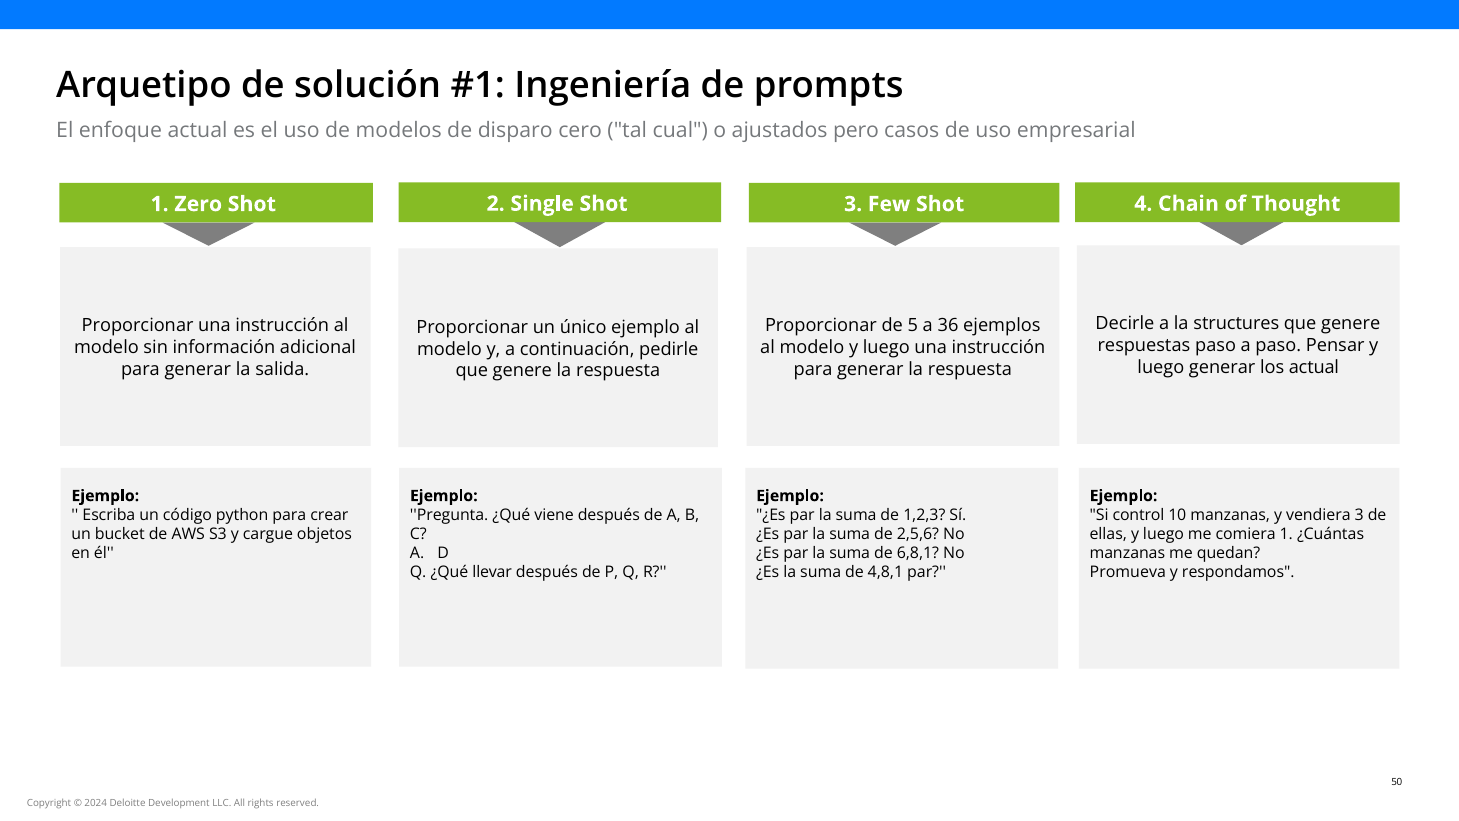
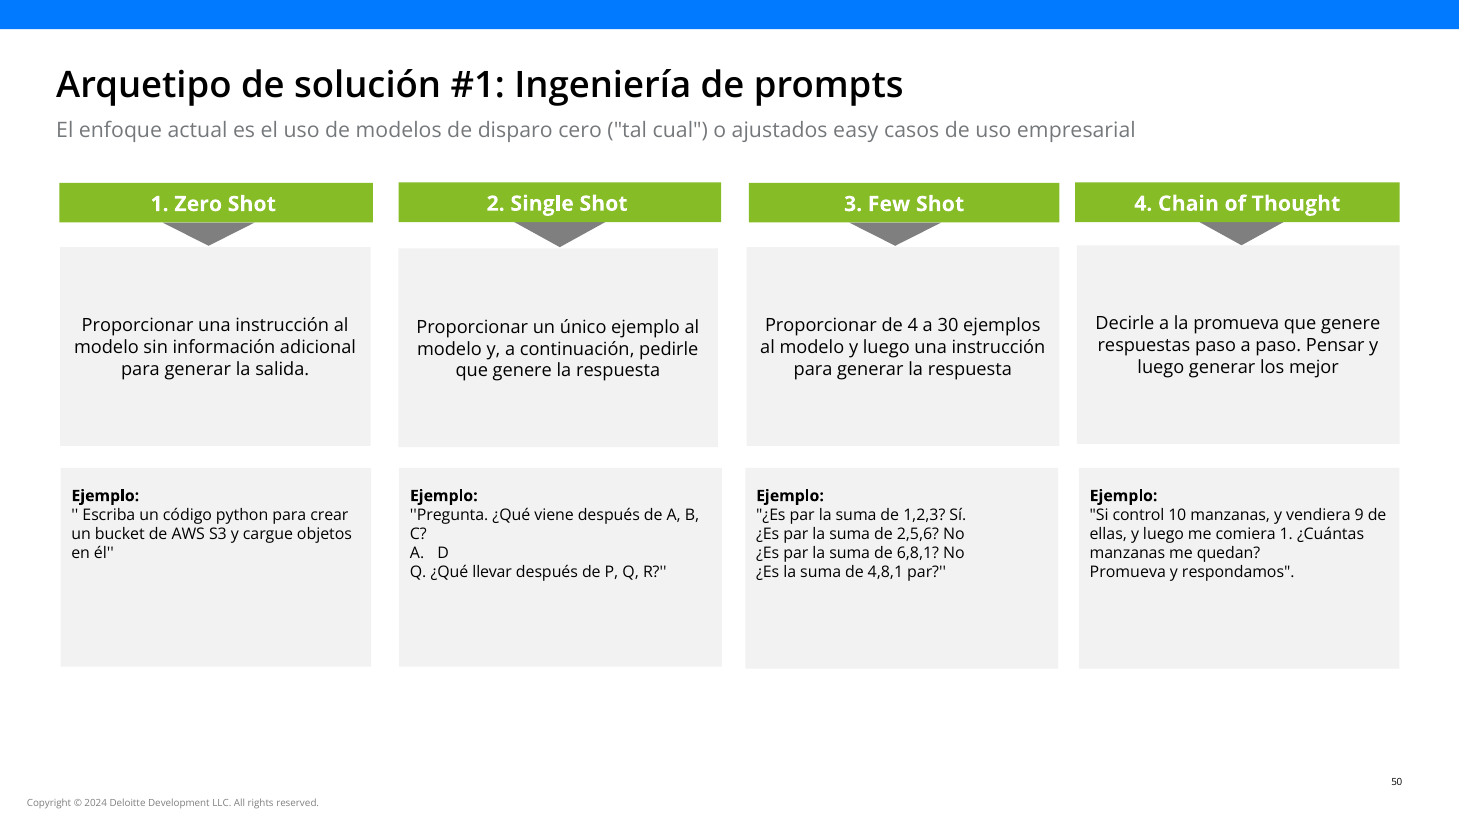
pero: pero -> easy (856, 130)
la structures: structures -> promueva (1236, 324)
de 5: 5 -> 4 (913, 326)
36: 36 -> 30 (948, 326)
los actual: actual -> mejor (1314, 368)
vendiera 3: 3 -> 9 (1359, 515)
